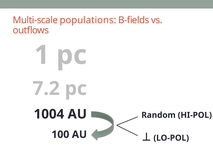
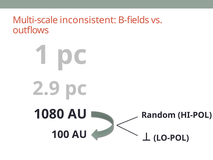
populations: populations -> inconsistent (88, 20)
7.2: 7.2 -> 2.9 (46, 88)
1004: 1004 -> 1080 (49, 114)
